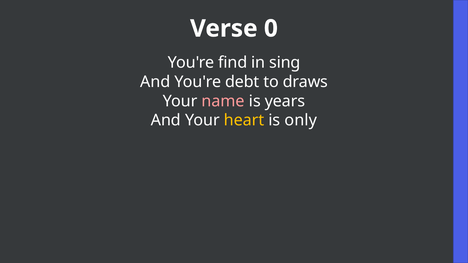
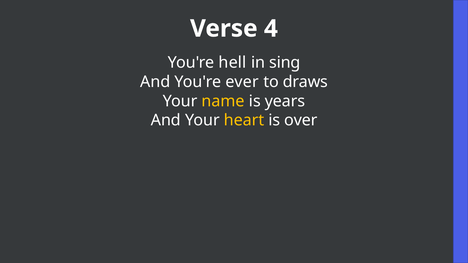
0: 0 -> 4 (271, 29)
find: find -> hell (233, 63)
debt: debt -> ever (242, 82)
name colour: pink -> yellow (223, 101)
only: only -> over (301, 120)
